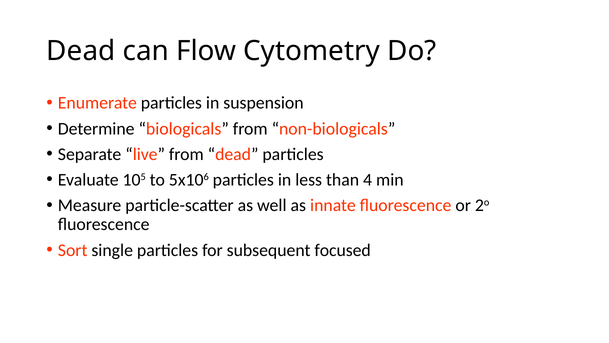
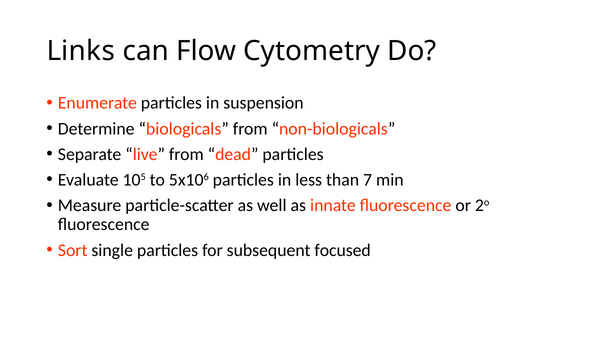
Dead: Dead -> Links (81, 51)
4: 4 -> 7 (368, 180)
